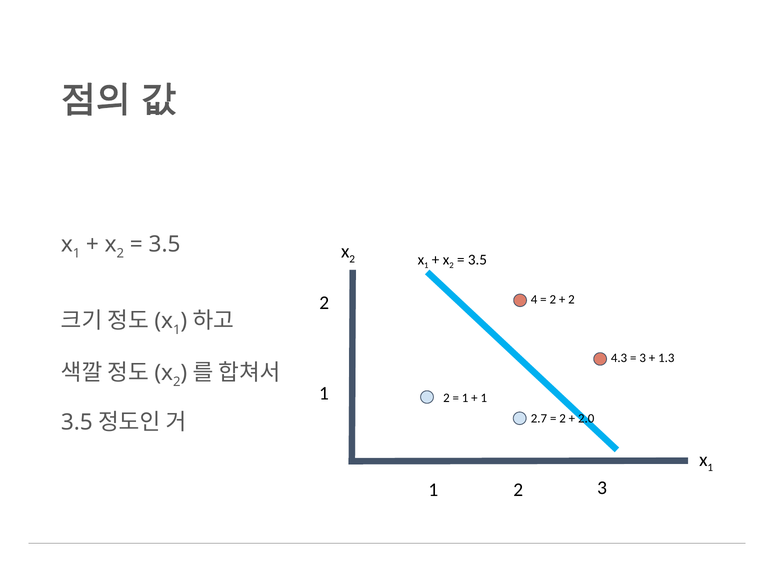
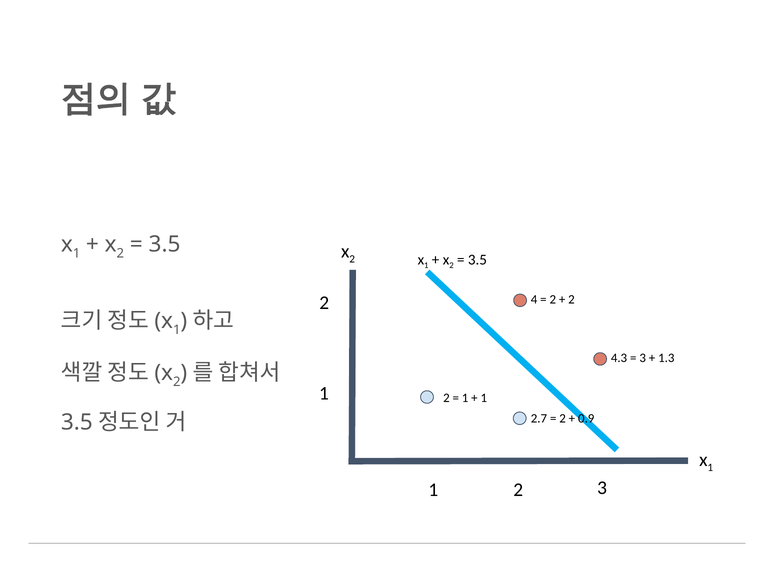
2.0: 2.0 -> 0.9 (586, 419)
